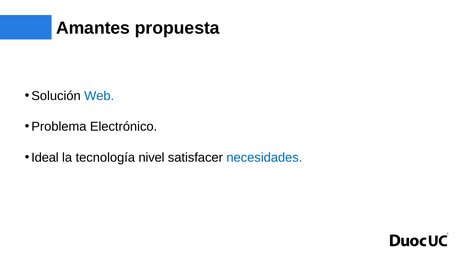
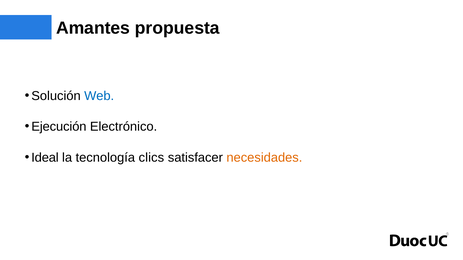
Problema: Problema -> Ejecución (59, 127)
nivel: nivel -> clics (151, 158)
necesidades colour: blue -> orange (264, 158)
